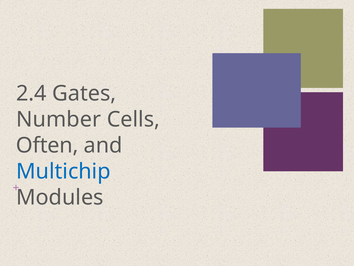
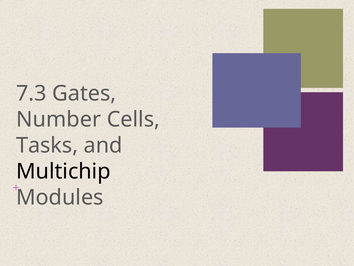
2.4: 2.4 -> 7.3 (31, 93)
Often: Often -> Tasks (47, 145)
Multichip colour: blue -> black (63, 171)
